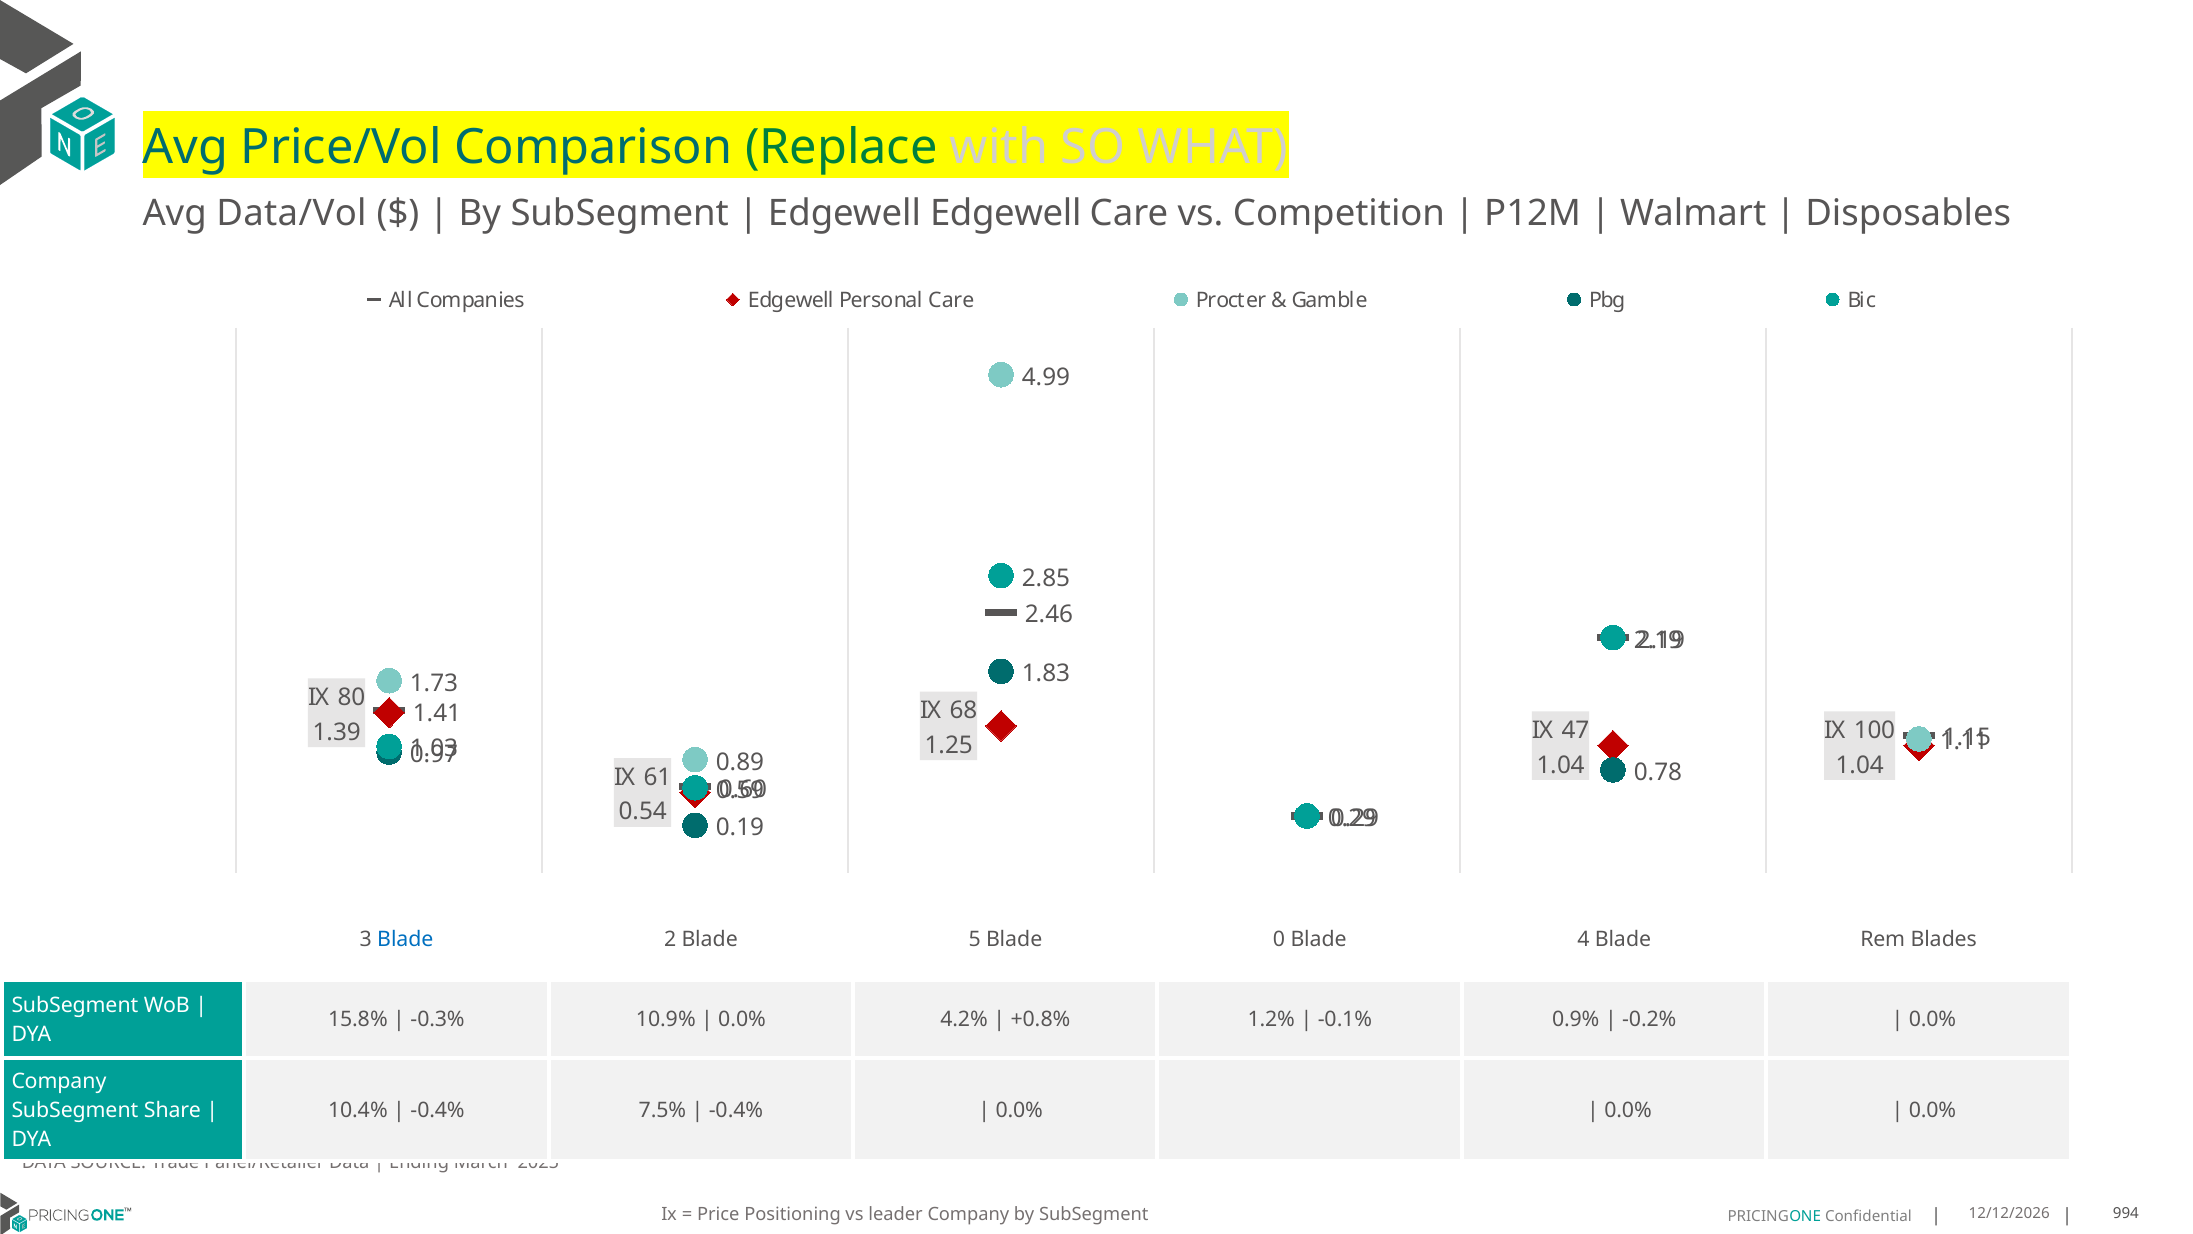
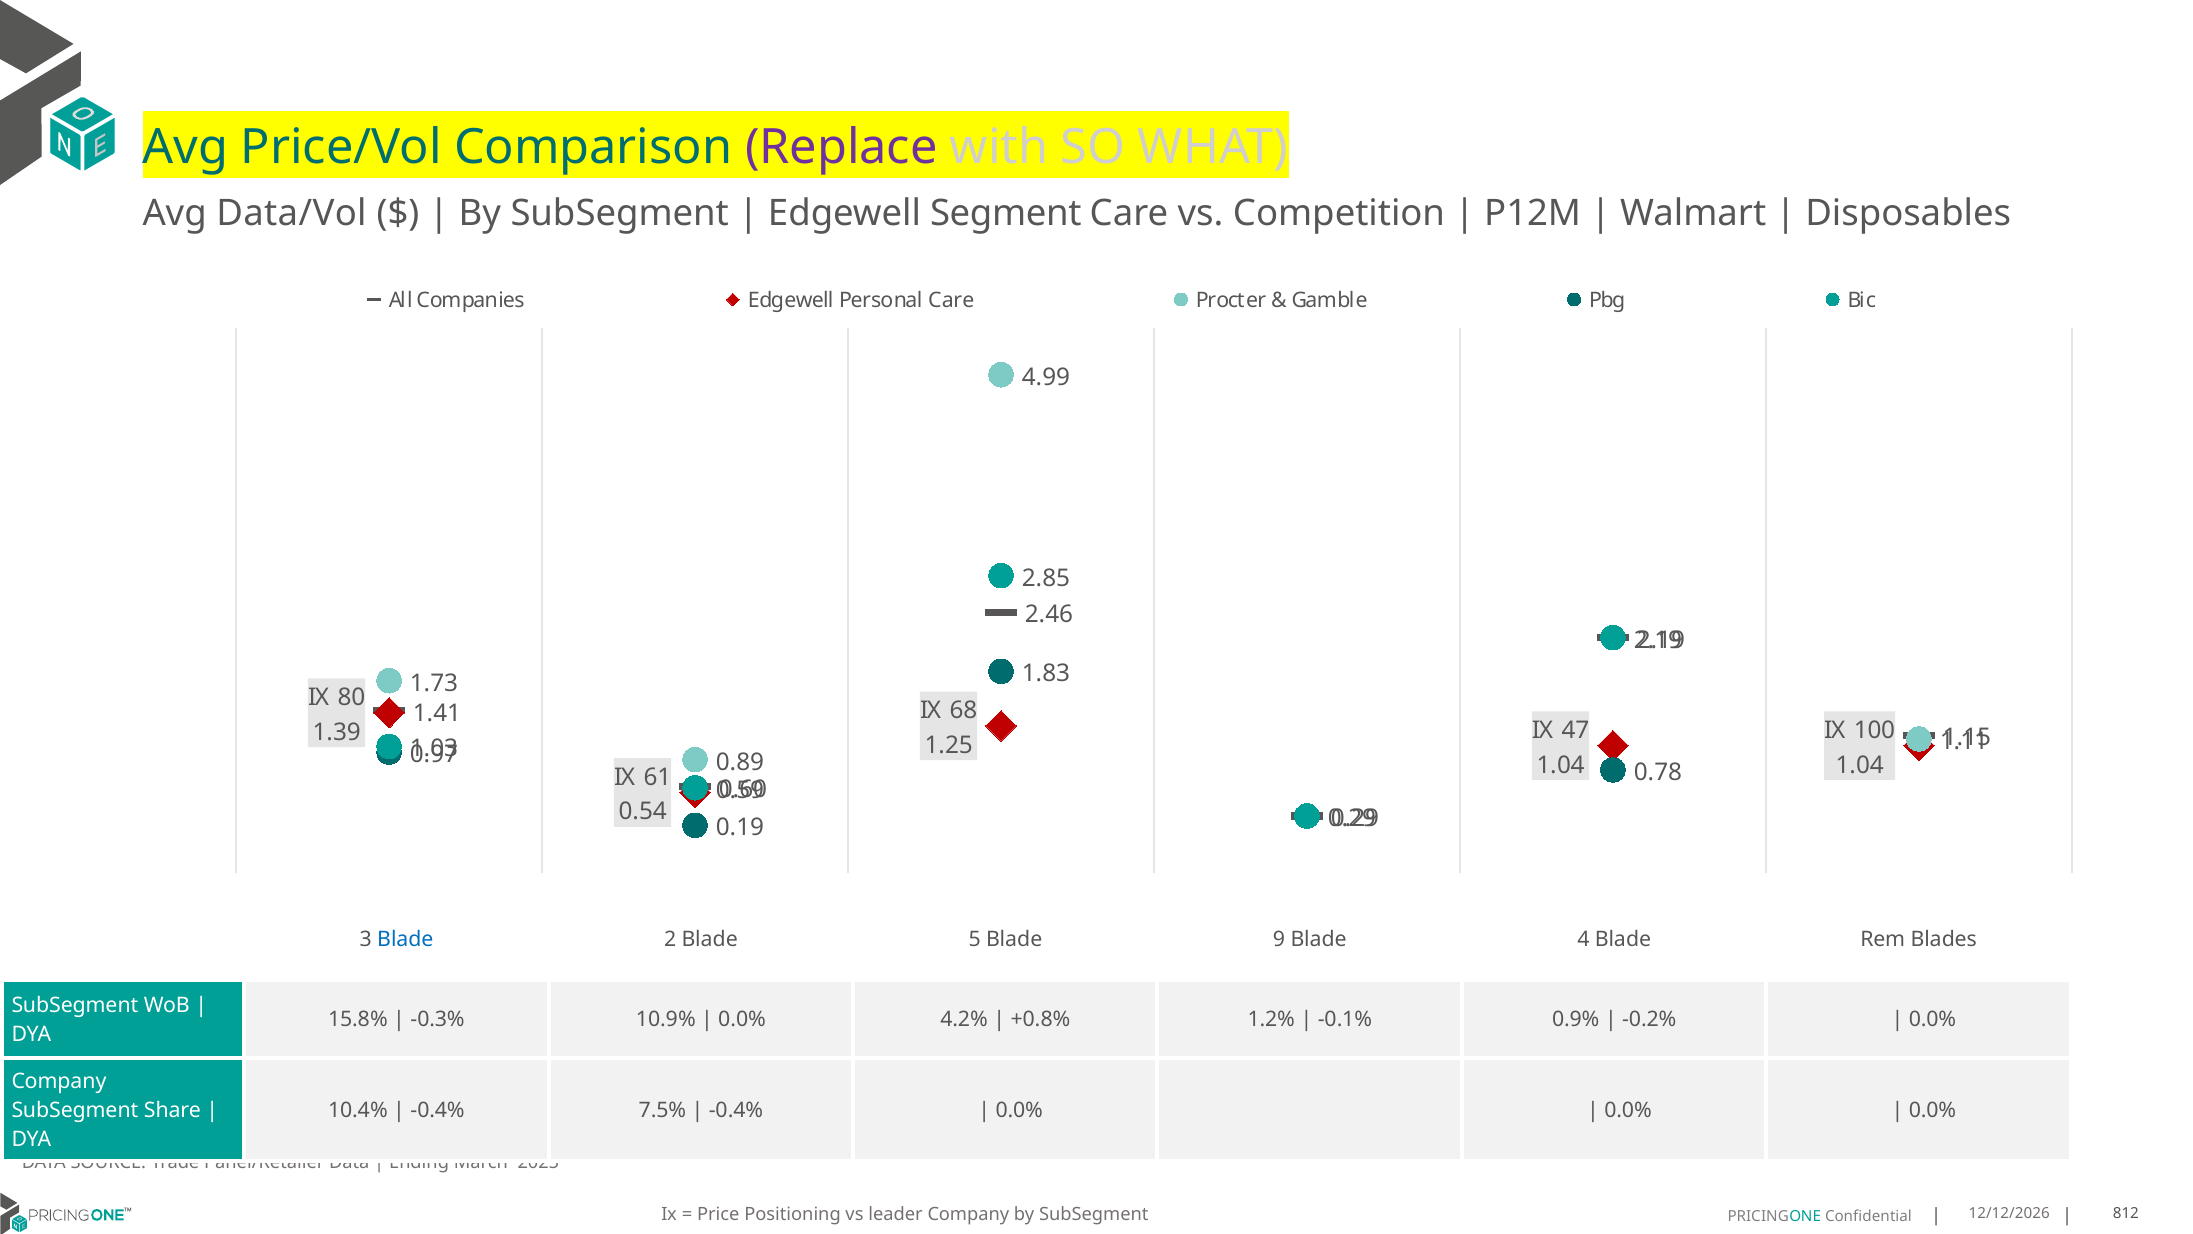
Replace colour: green -> purple (841, 147)
Edgewell Edgewell: Edgewell -> Segment (1006, 214)
0: 0 -> 9 (1279, 939)
994: 994 -> 812 (2126, 1213)
